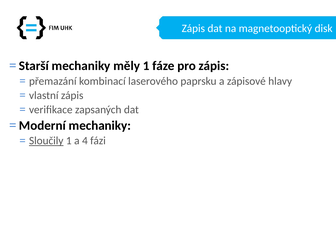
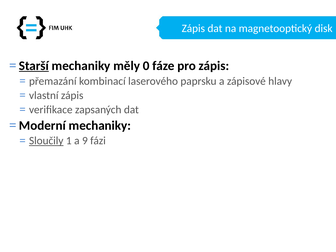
Starší underline: none -> present (34, 66)
měly 1: 1 -> 0 (146, 66)
4: 4 -> 9 (85, 141)
